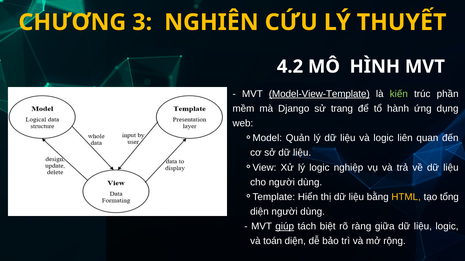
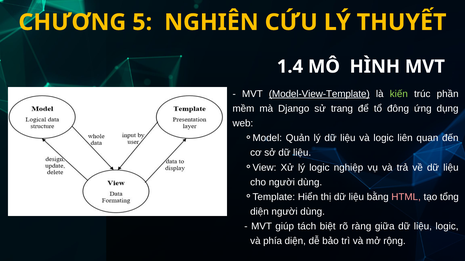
3: 3 -> 5 (142, 22)
4.2: 4.2 -> 1.4 (290, 67)
hành: hành -> đông (398, 109)
HTML colour: yellow -> pink (406, 197)
giúp underline: present -> none (285, 227)
toán: toán -> phía (273, 242)
